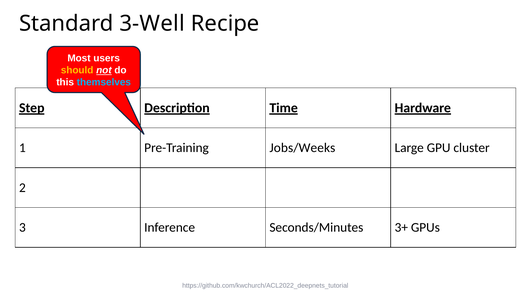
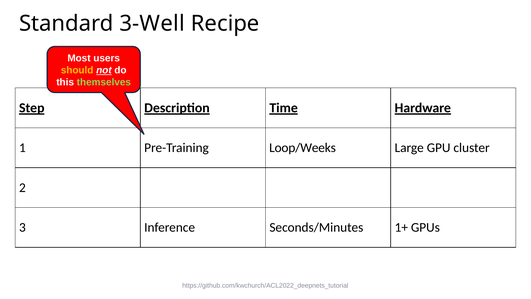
themselves colour: light blue -> light green (104, 82)
Jobs/Weeks: Jobs/Weeks -> Loop/Weeks (303, 148)
3+: 3+ -> 1+ (401, 227)
